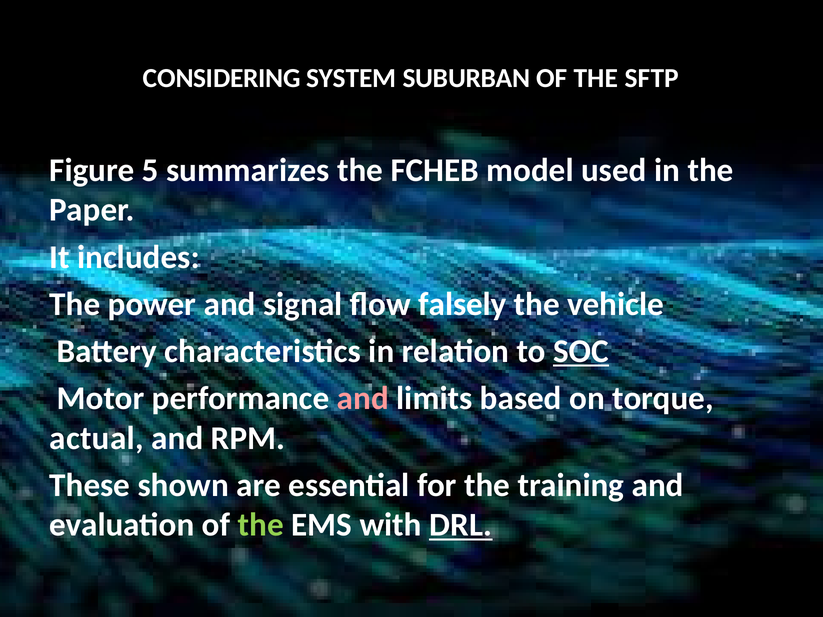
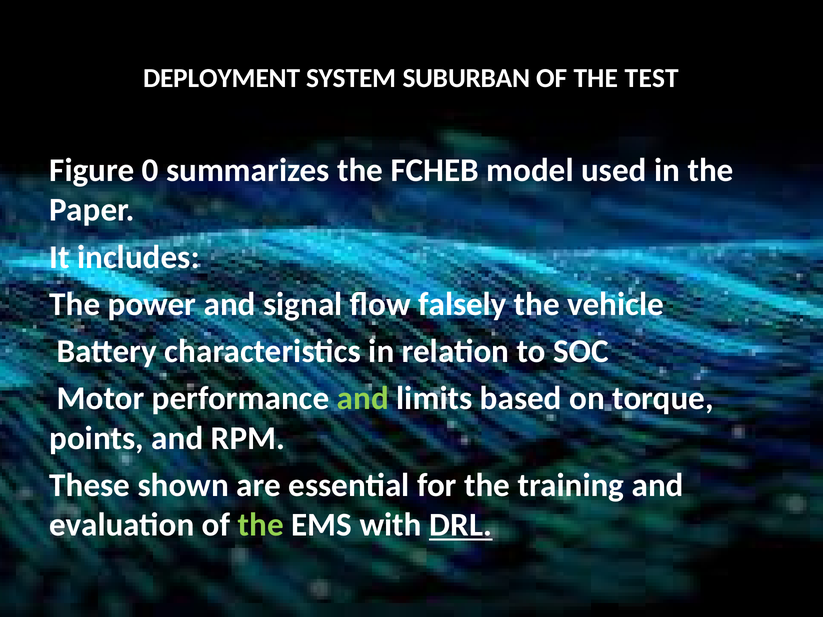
CONSIDERING: CONSIDERING -> DEPLOYMENT (222, 78)
SFTP: SFTP -> TEST (652, 78)
5: 5 -> 0 (150, 170)
SOC underline: present -> none (581, 351)
and colour: pink -> light green (363, 399)
actual: actual -> points (97, 438)
